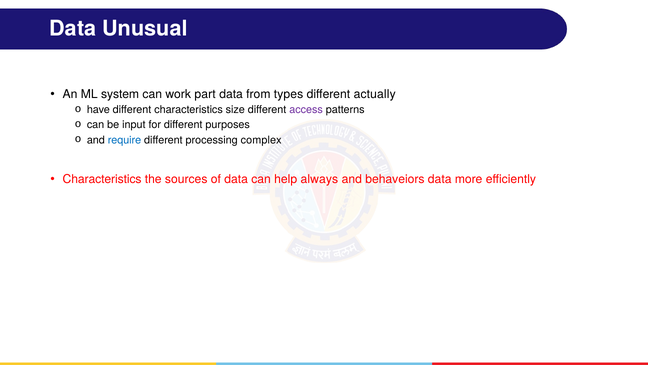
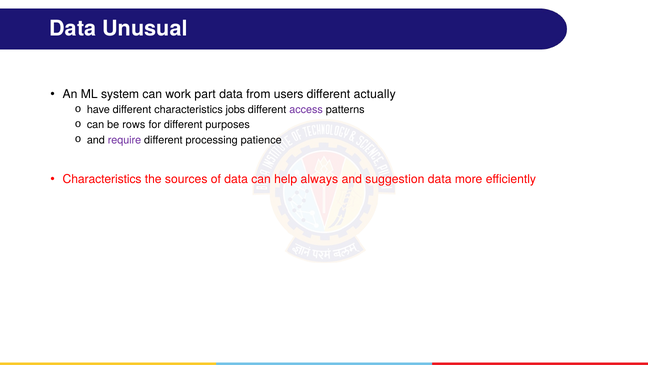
types: types -> users (289, 94)
size: size -> jobs (235, 110)
input: input -> rows (134, 125)
require colour: blue -> purple (124, 140)
complex: complex -> patience (261, 140)
behaveiors: behaveiors -> suggestion (395, 179)
